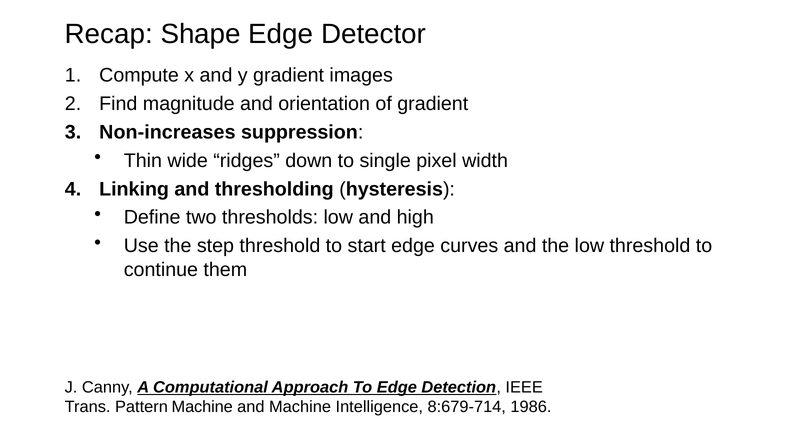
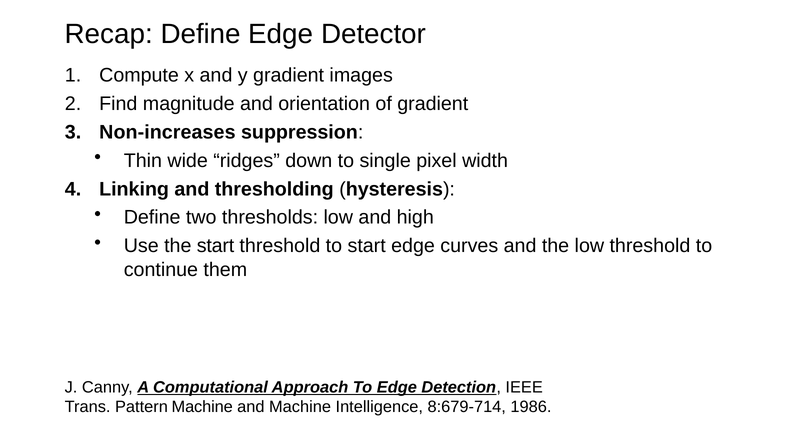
Recap Shape: Shape -> Define (201, 34)
the step: step -> start (216, 246)
